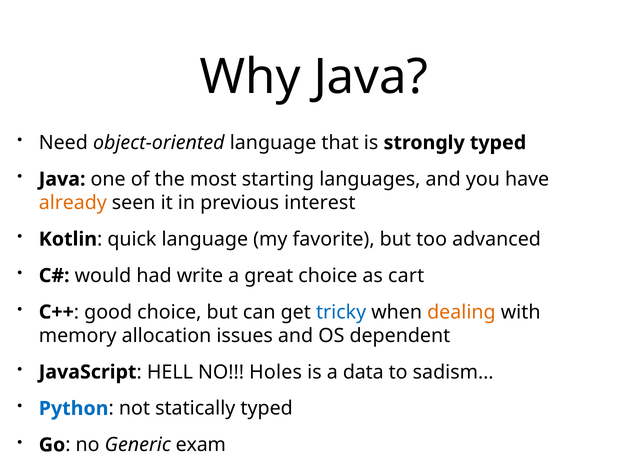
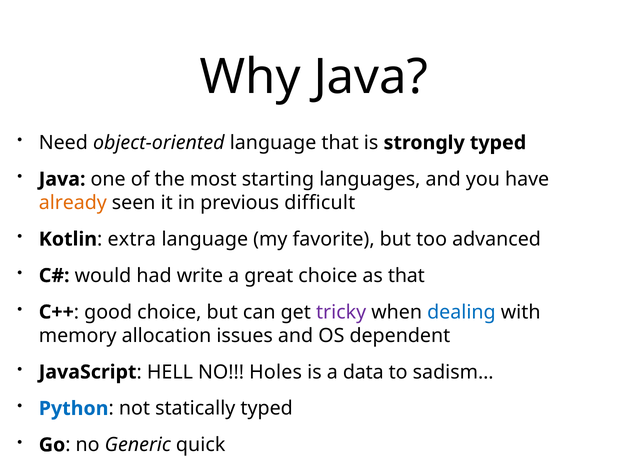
interest: interest -> difficult (320, 203)
quick: quick -> extra (132, 239)
as cart: cart -> that (406, 276)
tricky colour: blue -> purple (341, 312)
dealing colour: orange -> blue (461, 312)
exam: exam -> quick (201, 445)
